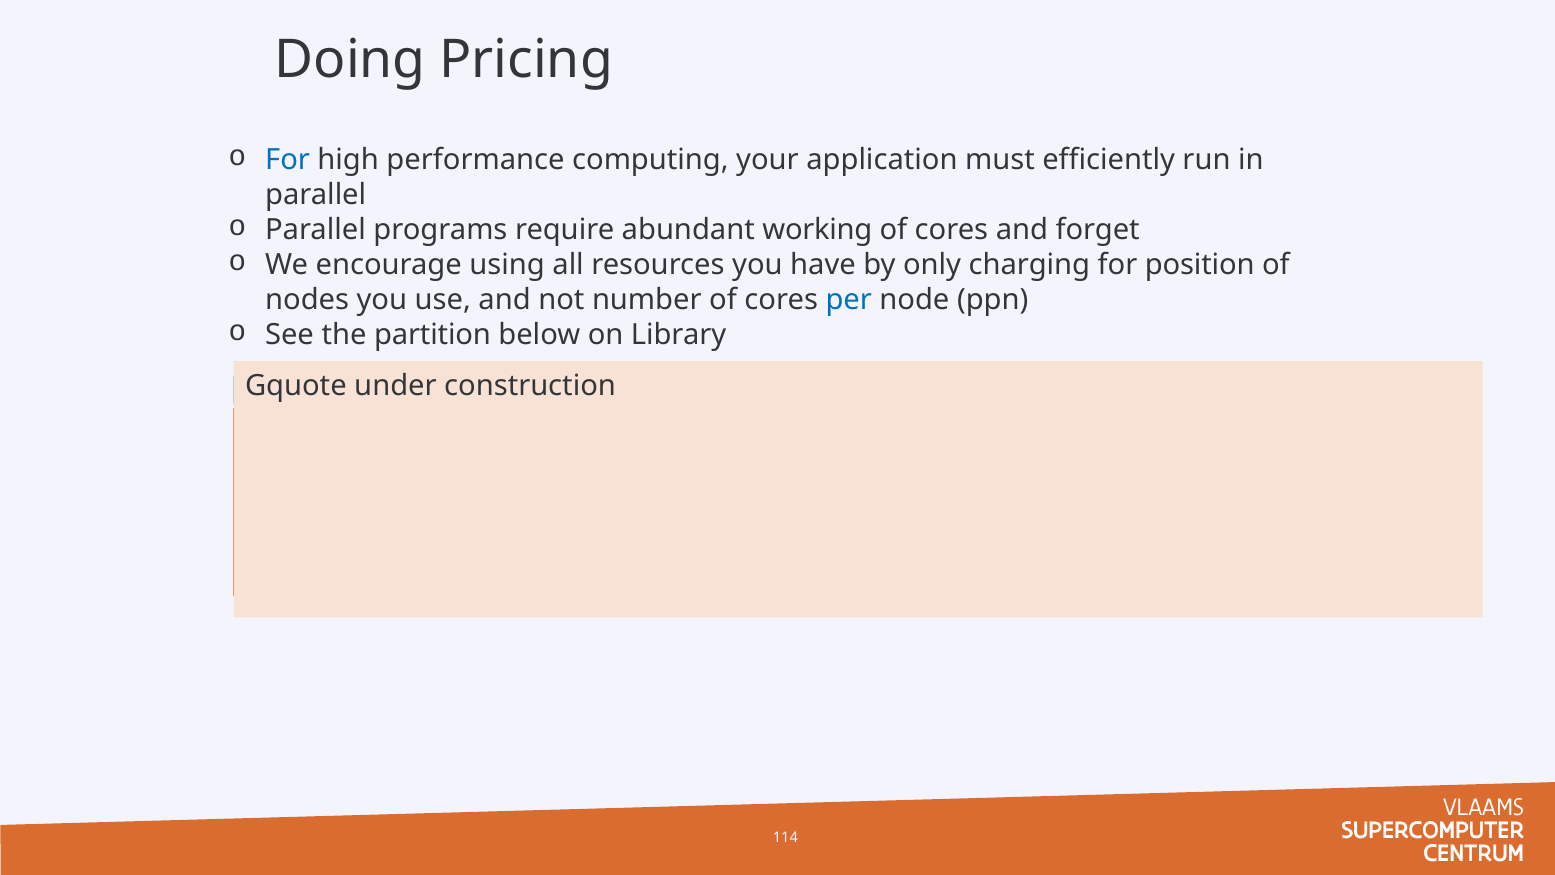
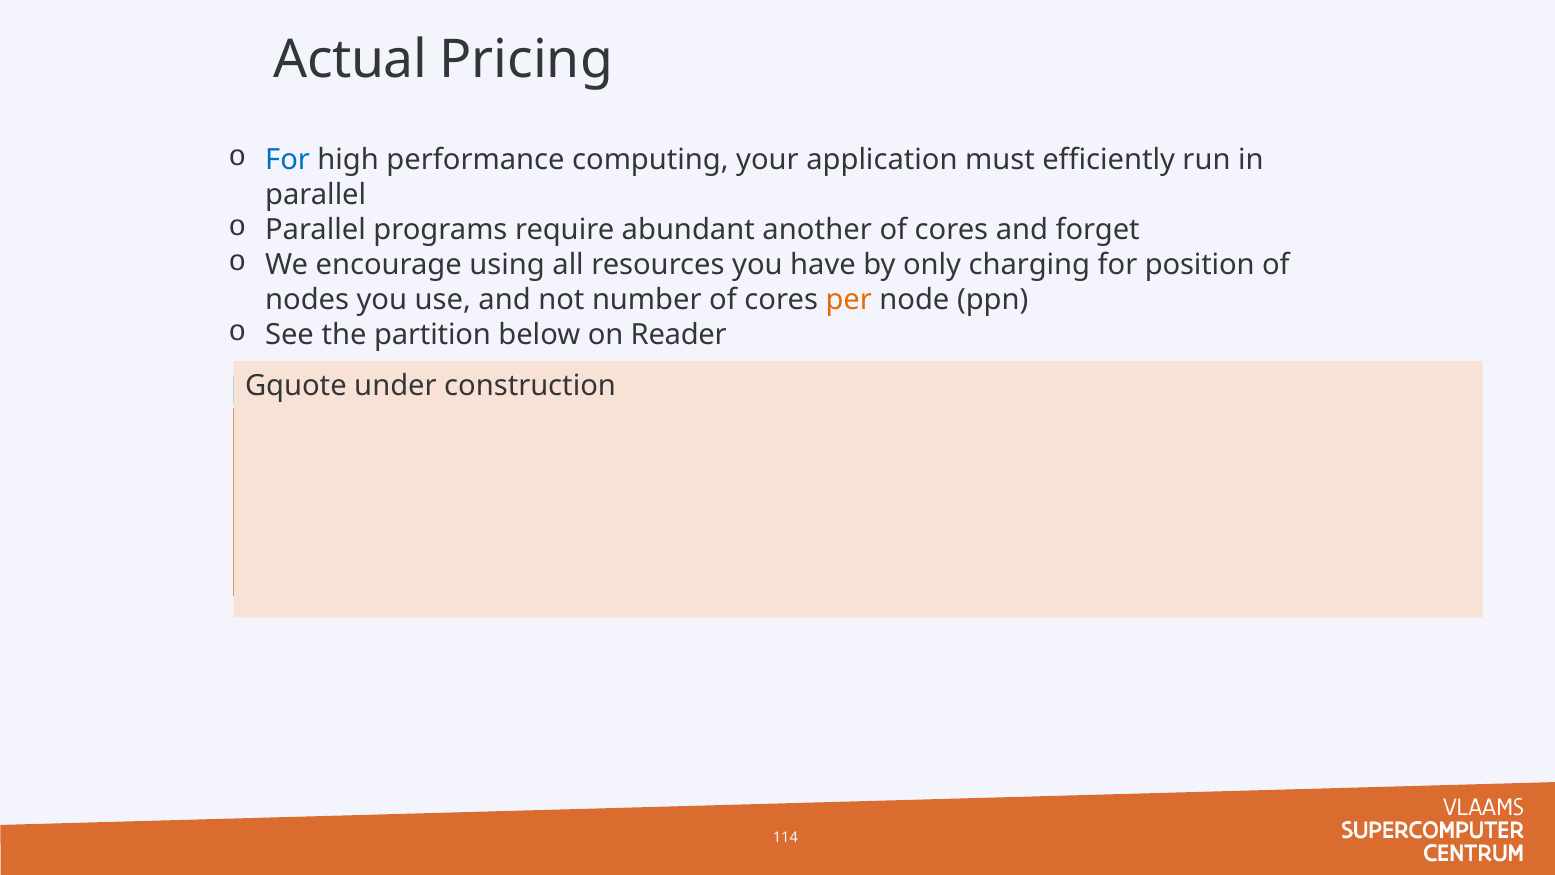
Doing: Doing -> Actual (351, 60)
working: working -> another (817, 230)
per colour: blue -> orange (849, 300)
Library: Library -> Reader (679, 335)
